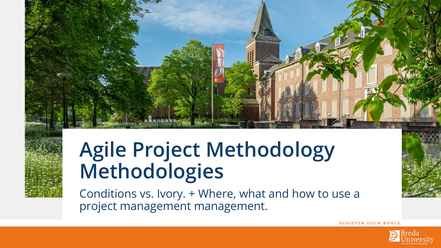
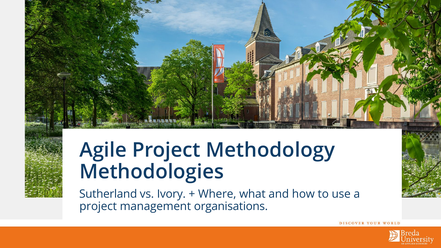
Conditions: Conditions -> Sutherland (108, 194)
management management: management -> organisations (231, 206)
